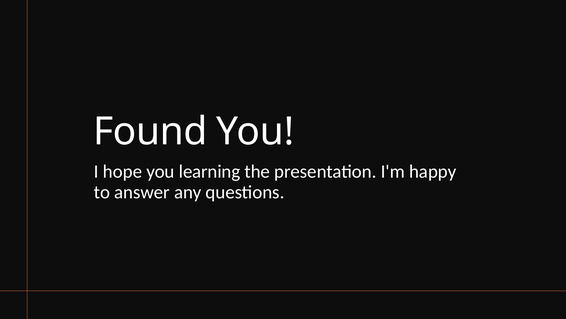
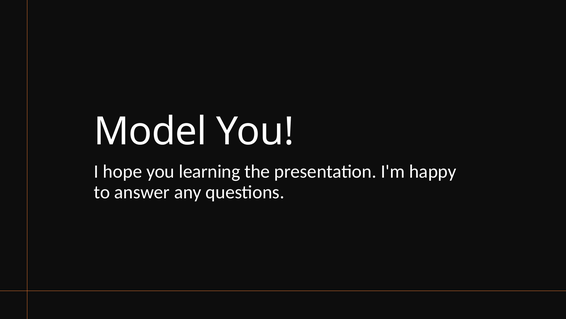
Found: Found -> Model (150, 132)
